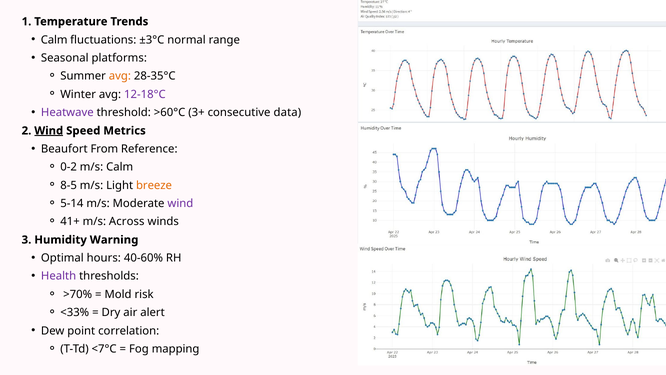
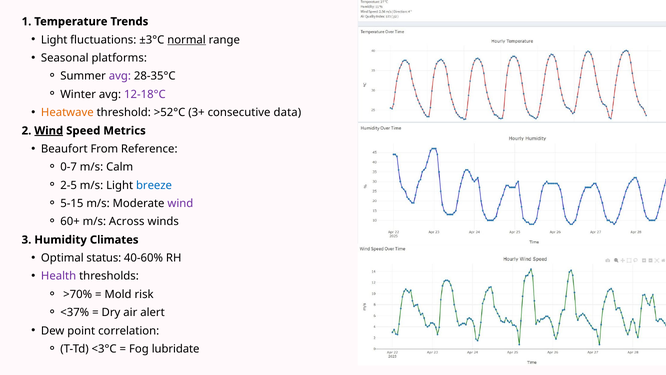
Calm: Calm -> Light (54, 40)
normal underline: none -> present (187, 40)
avg colour: orange -> purple (120, 76)
Heatwave colour: purple -> orange (67, 112)
>60°C: >60°C -> >52°C (170, 112)
0-2: 0-2 -> 0-7 (69, 167)
8-5: 8-5 -> 2-5 (69, 185)
breeze colour: orange -> blue (154, 185)
5-14: 5-14 -> 5-15 (72, 203)
41+: 41+ -> 60+ (70, 221)
Warning: Warning -> Climates (114, 240)
hours: hours -> status (104, 258)
<33%: <33% -> <37% (75, 312)
<7°C: <7°C -> <3°C (104, 349)
mapping: mapping -> lubridate (176, 349)
